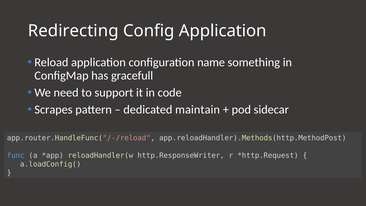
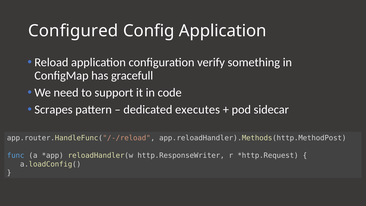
Redirecting: Redirecting -> Configured (73, 31)
name: name -> verify (211, 62)
maintain: maintain -> executes (198, 110)
